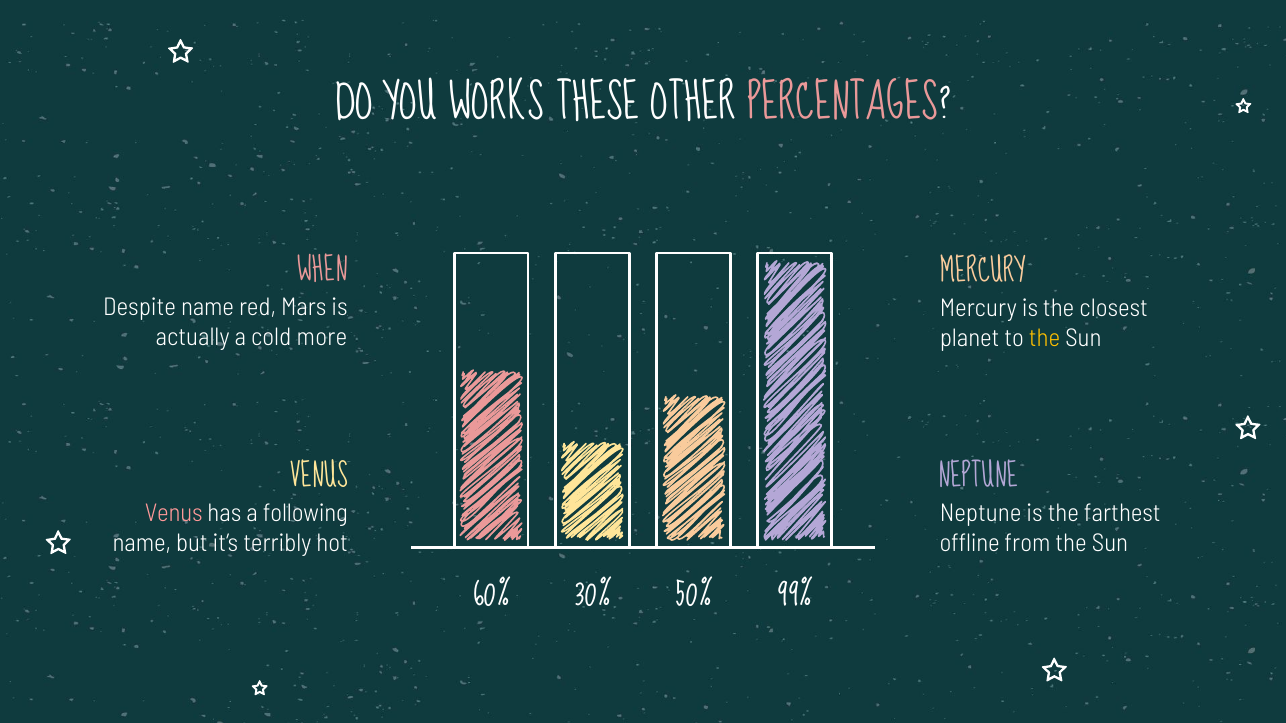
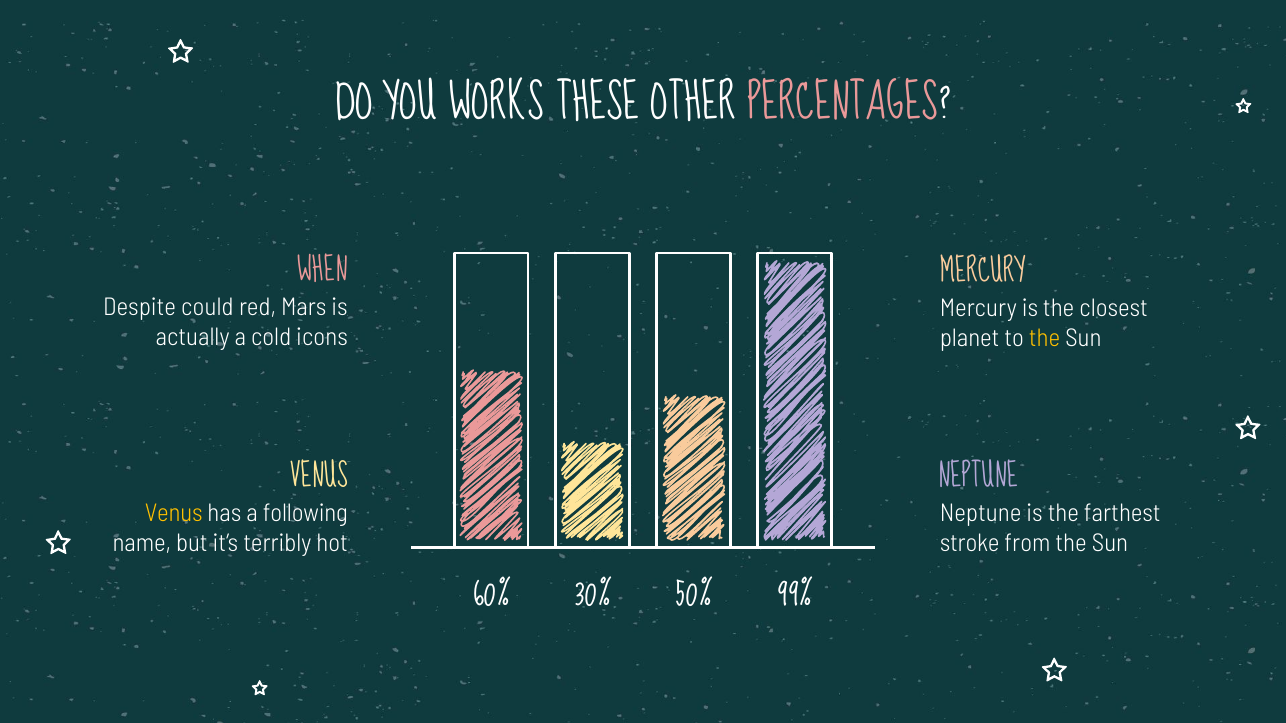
Despite name: name -> could (207, 308)
more: more -> icons (322, 338)
Venus colour: pink -> yellow (174, 514)
offline: offline -> stroke (970, 544)
